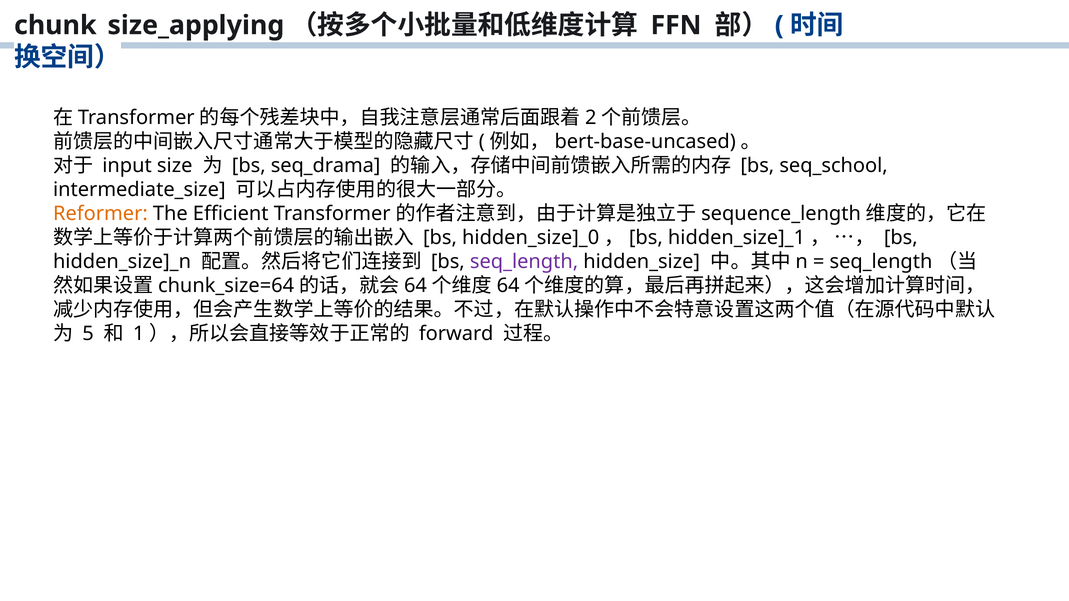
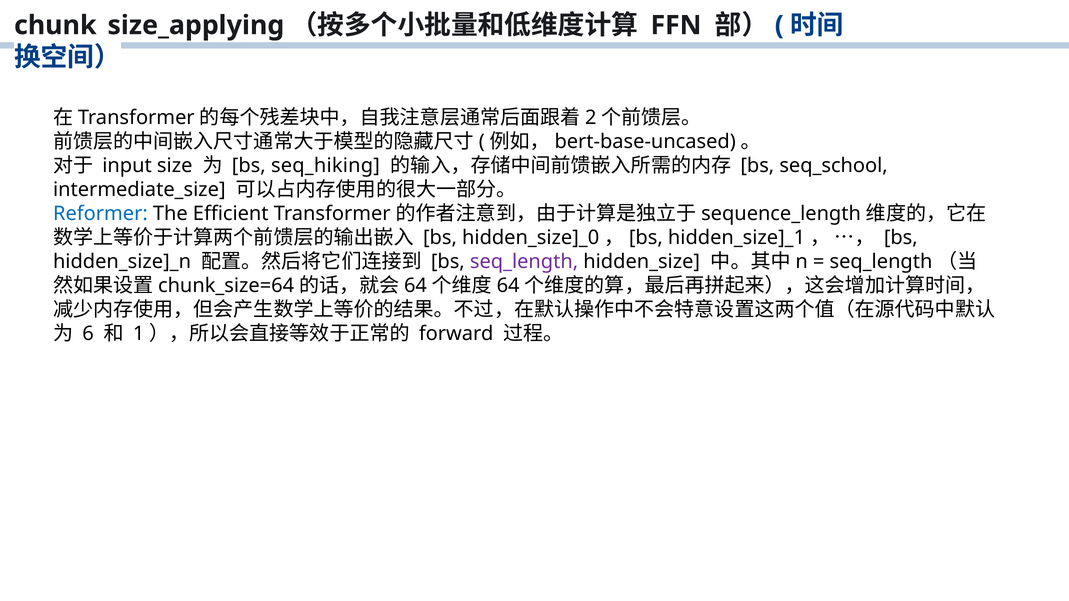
seq_drama: seq_drama -> seq_hiking (325, 166)
Reformer colour: orange -> blue (100, 214)
5: 5 -> 6 (88, 334)
